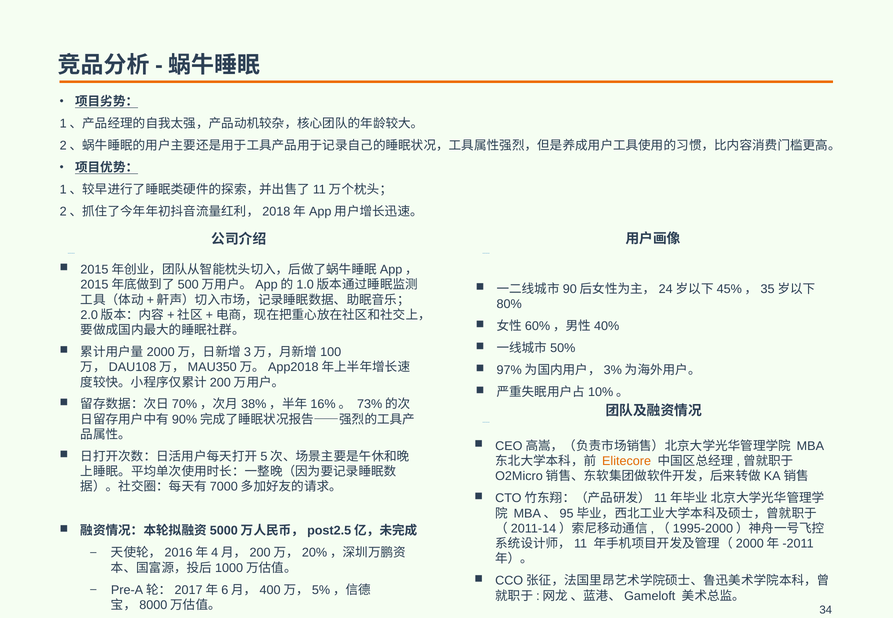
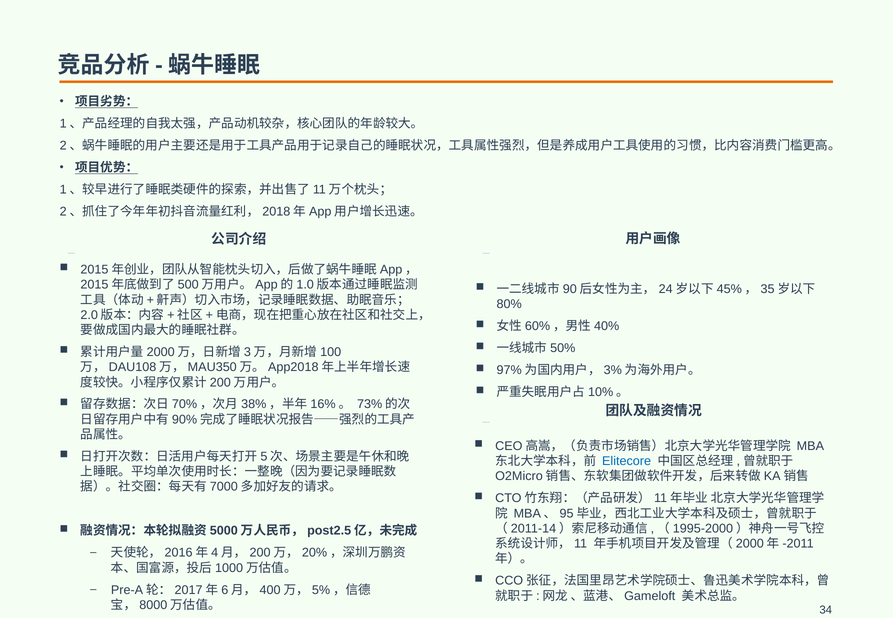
Elitecore colour: orange -> blue (627, 461)
